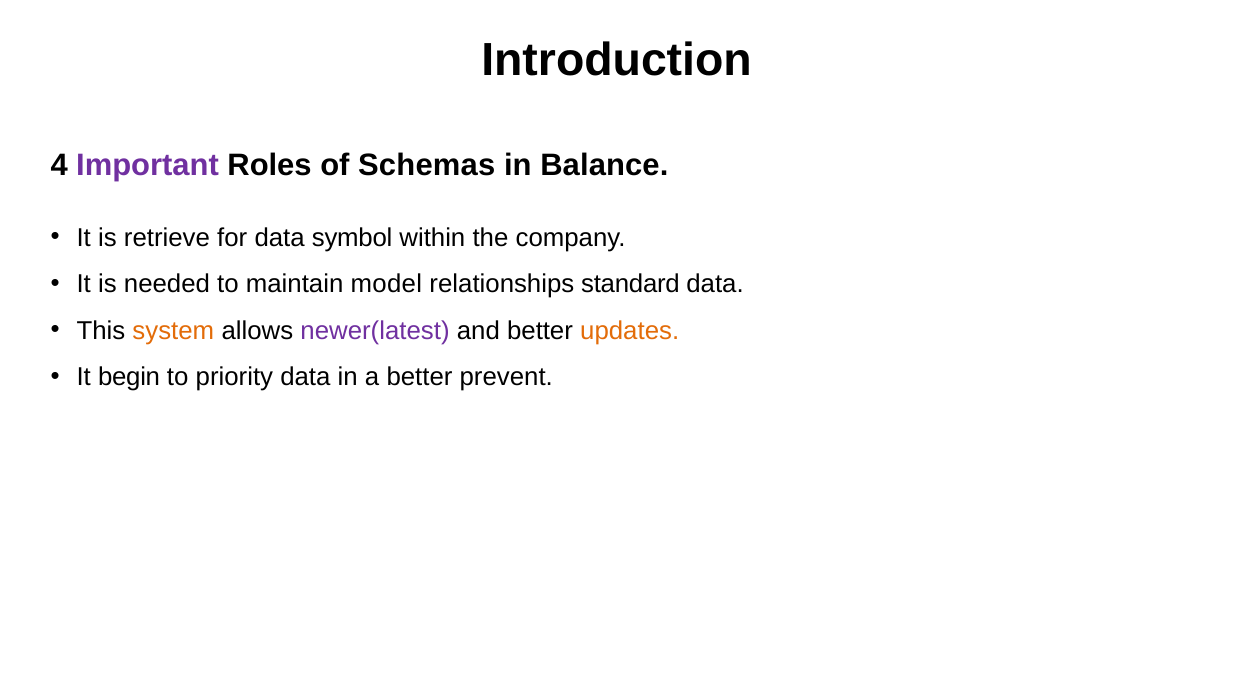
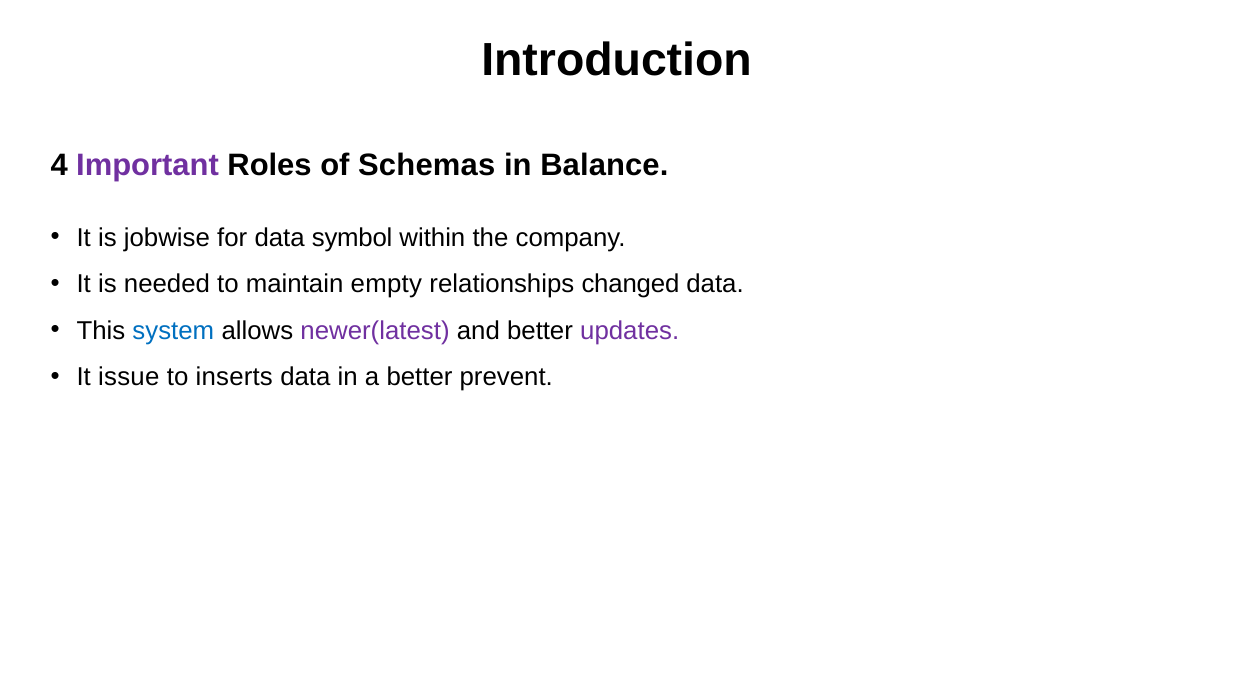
retrieve: retrieve -> jobwise (167, 238)
model: model -> empty (386, 284)
standard: standard -> changed (630, 284)
system colour: orange -> blue (173, 331)
updates colour: orange -> purple (630, 331)
begin: begin -> issue (129, 377)
priority: priority -> inserts (234, 377)
